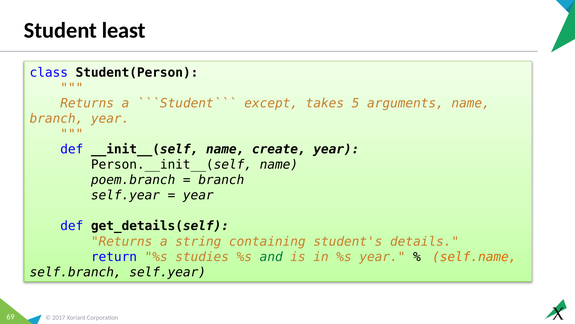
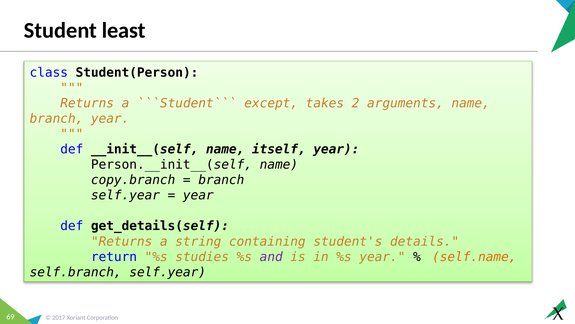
5: 5 -> 2 (356, 103)
create: create -> itself (279, 149)
poem.branch: poem.branch -> copy.branch (133, 180)
and colour: green -> purple (271, 256)
